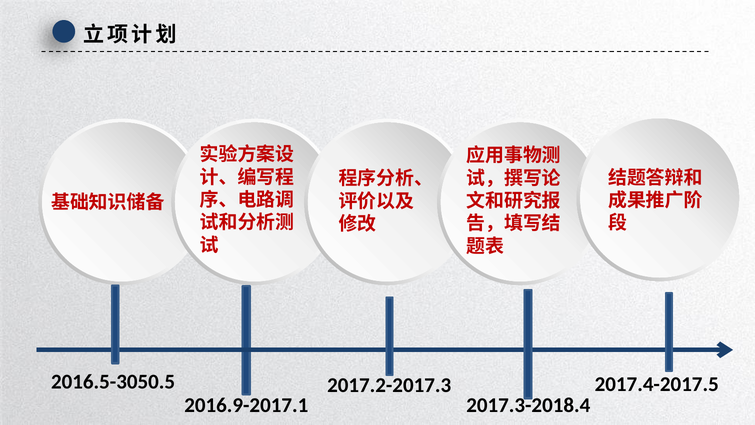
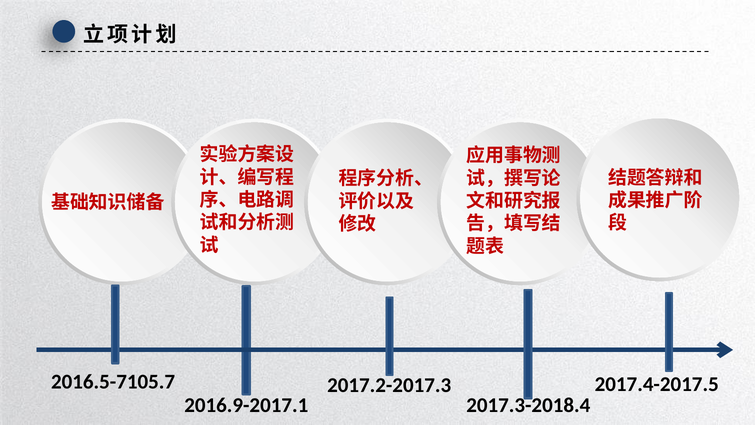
2016.5-3050.5: 2016.5-3050.5 -> 2016.5-7105.7 (113, 381)
